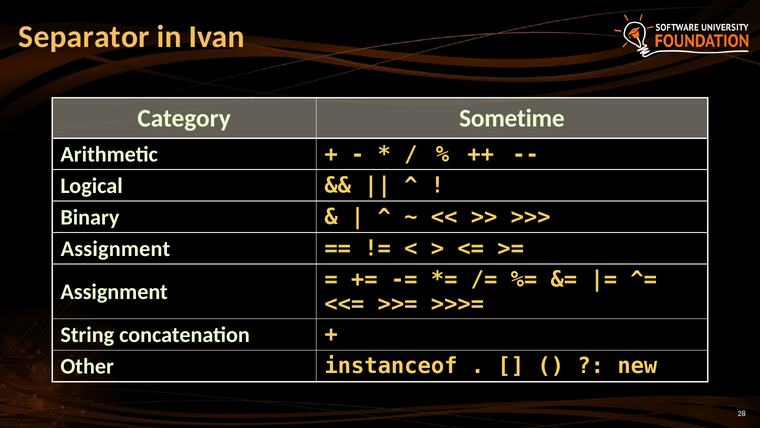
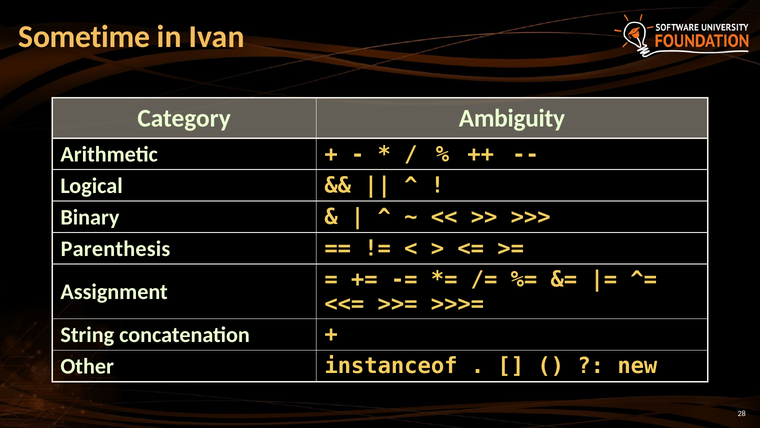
Separator: Separator -> Sometime (84, 37)
Sometime: Sometime -> Ambiguity (512, 118)
Assignment: Assignment -> Parenthesis (115, 248)
